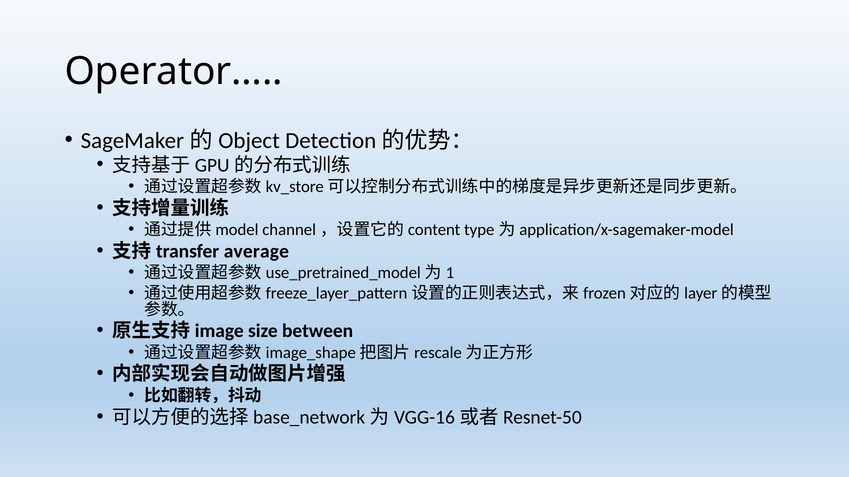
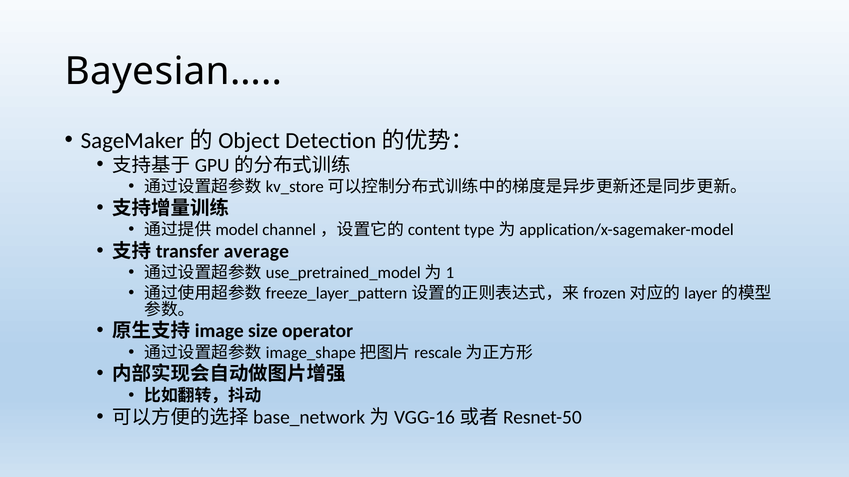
Operator…: Operator… -> Bayesian… (174, 71)
between: between -> operator (318, 331)
